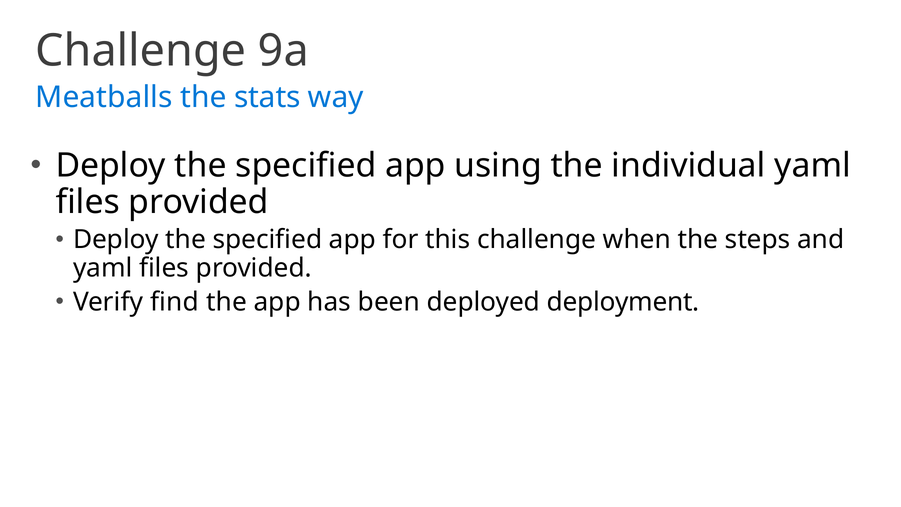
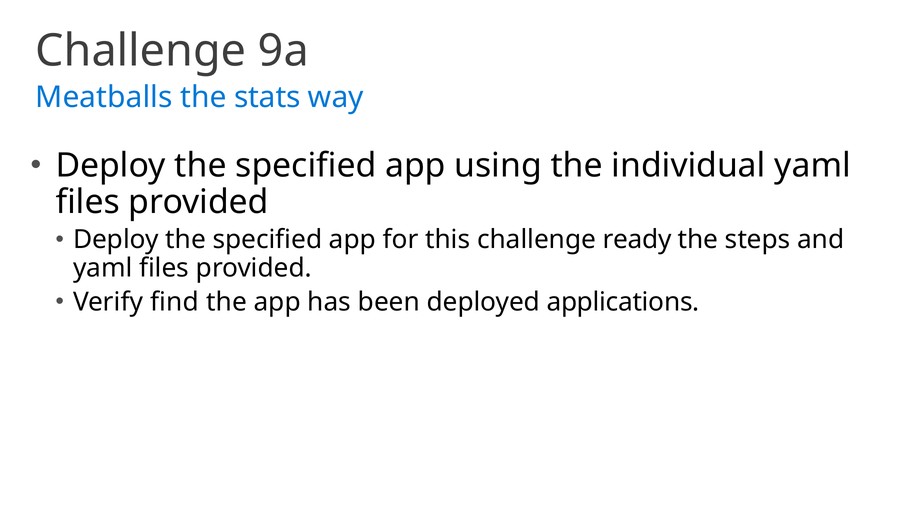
when: when -> ready (637, 240)
deployment: deployment -> applications (623, 302)
